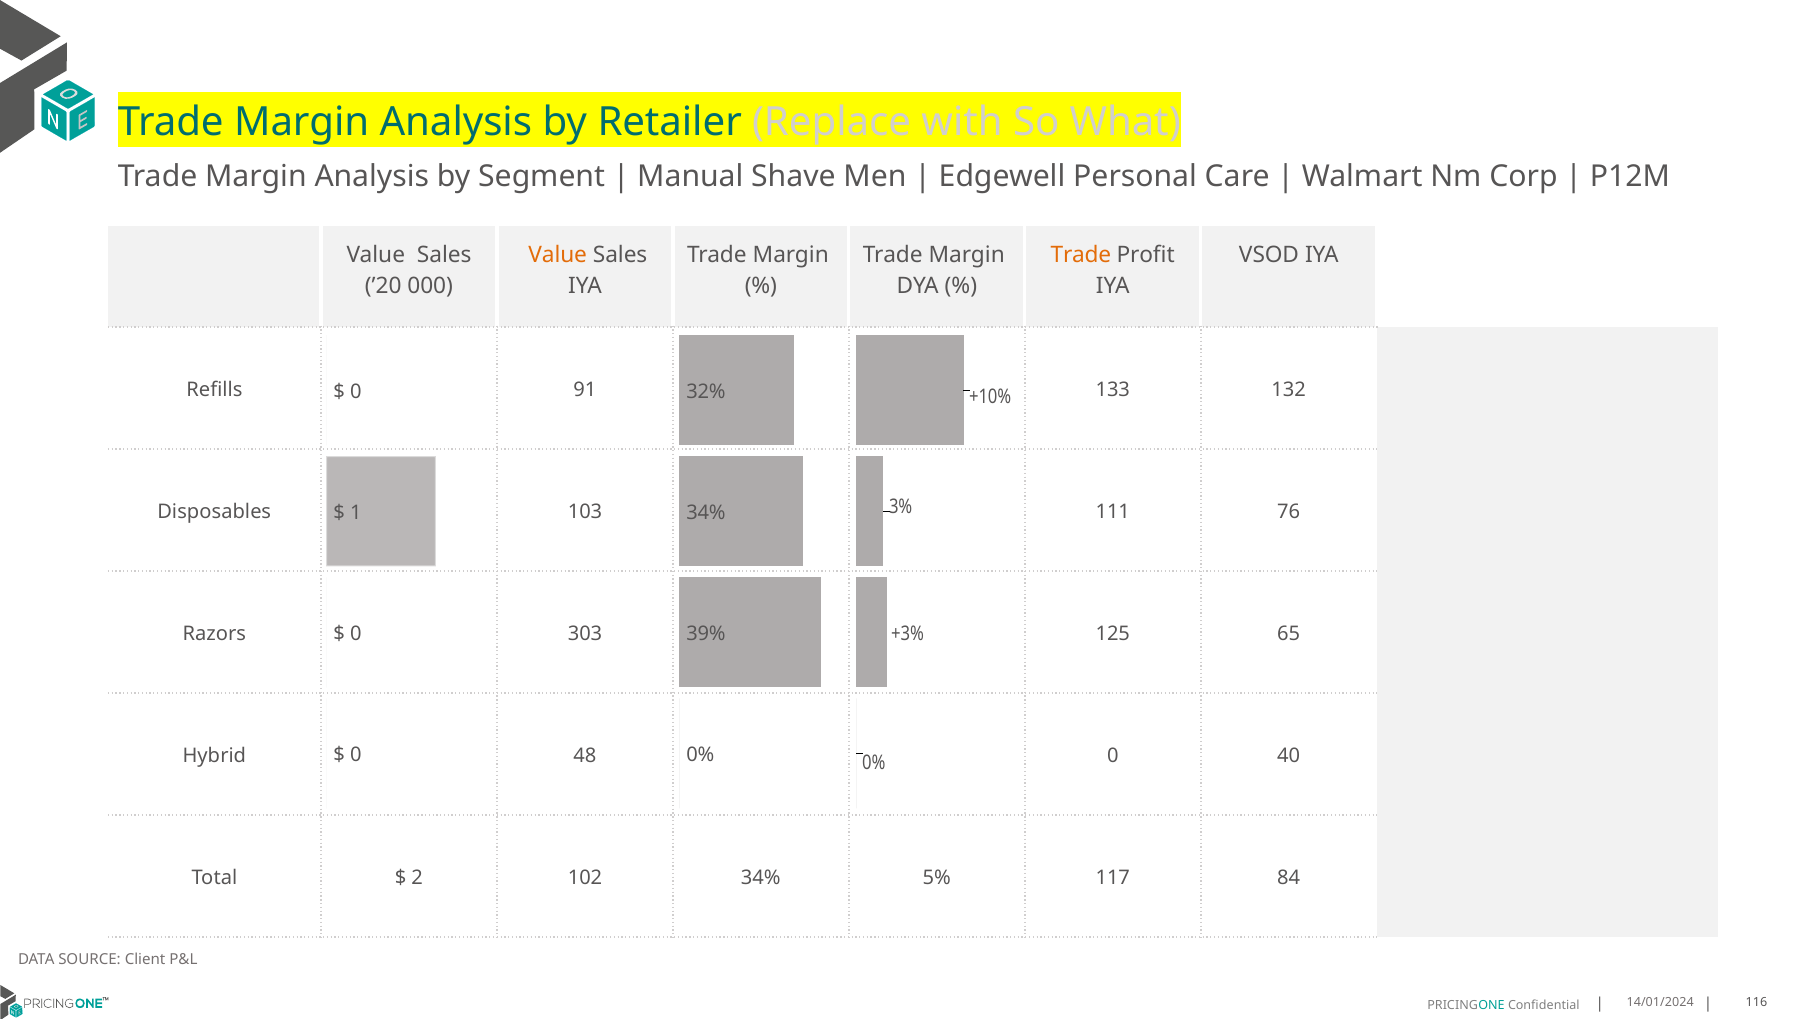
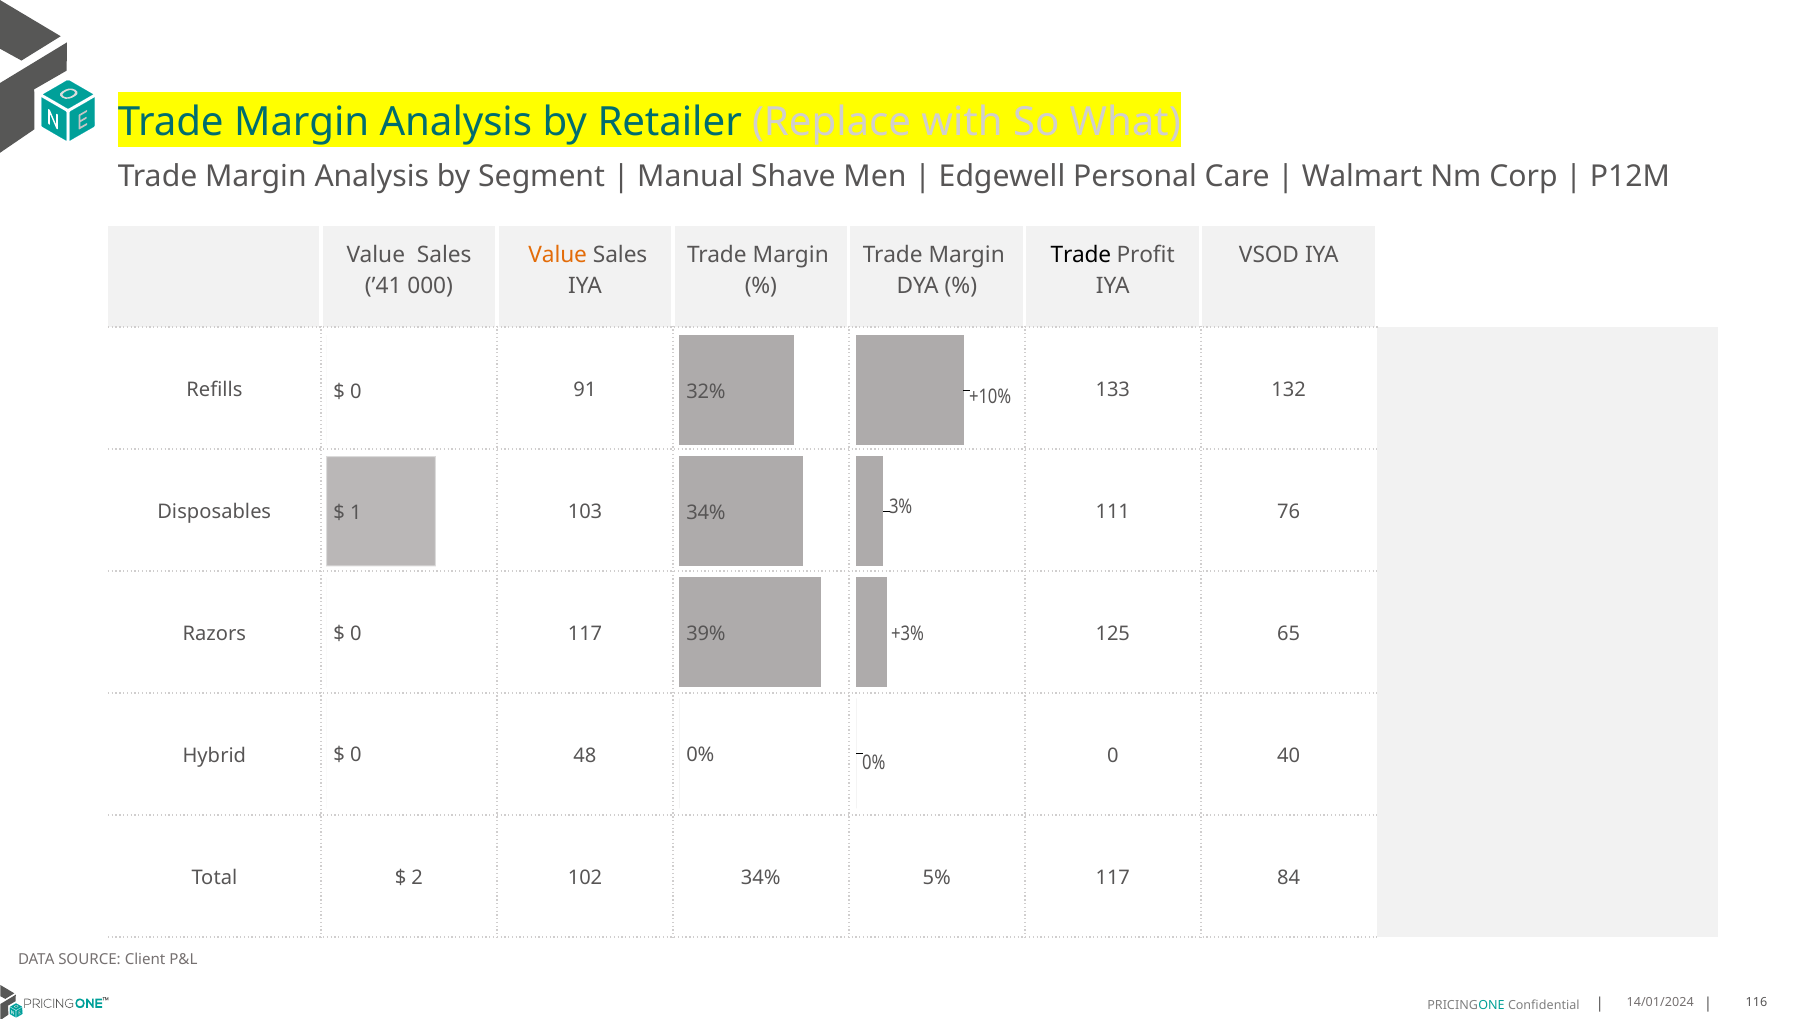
Trade colour: orange -> black (1081, 255)
’20: ’20 -> ’41 (383, 286)
Razors 303: 303 -> 117 (585, 634)
